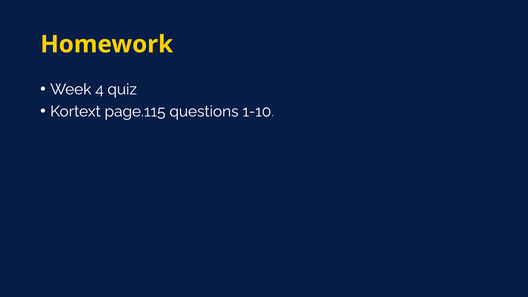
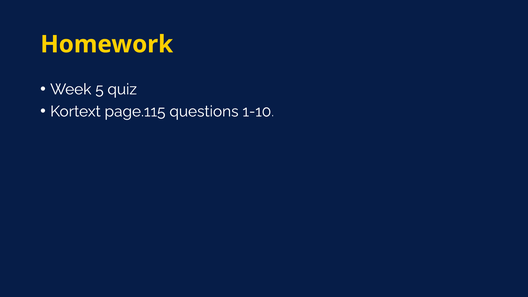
4: 4 -> 5 (99, 89)
